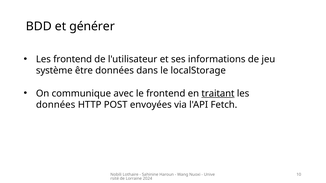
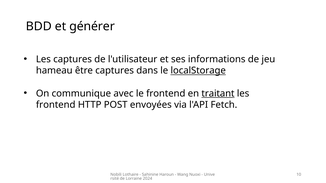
Les frontend: frontend -> captures (73, 59)
système: système -> hameau (54, 71)
être données: données -> captures (115, 71)
localStorage underline: none -> present (198, 71)
données: données -> frontend (56, 105)
